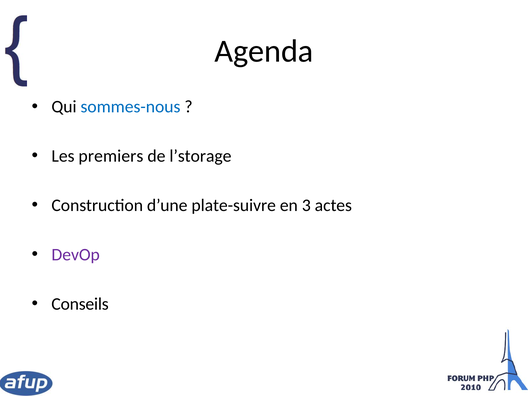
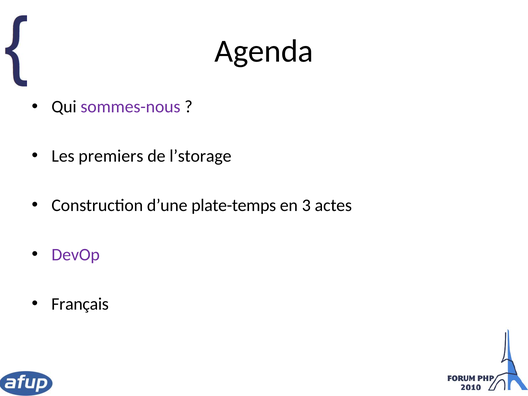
sommes-nous colour: blue -> purple (130, 107)
plate-suivre: plate-suivre -> plate-temps (234, 205)
Conseils: Conseils -> Français (80, 304)
